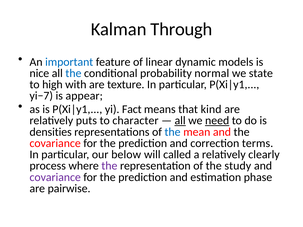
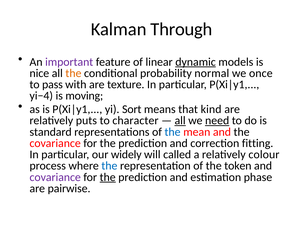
important colour: blue -> purple (69, 62)
dynamic underline: none -> present (196, 62)
the colour: blue -> orange (73, 73)
state: state -> once (261, 73)
high: high -> pass (52, 85)
yi−7: yi−7 -> yi−4 (41, 96)
appear: appear -> moving (84, 96)
Fact: Fact -> Sort (132, 109)
densities: densities -> standard (51, 132)
terms: terms -> fitting (258, 143)
below: below -> widely (126, 155)
clearly: clearly -> colour (264, 155)
the colour: purple -> blue (109, 166)
study: study -> token (238, 166)
the underline: none -> present (108, 177)
